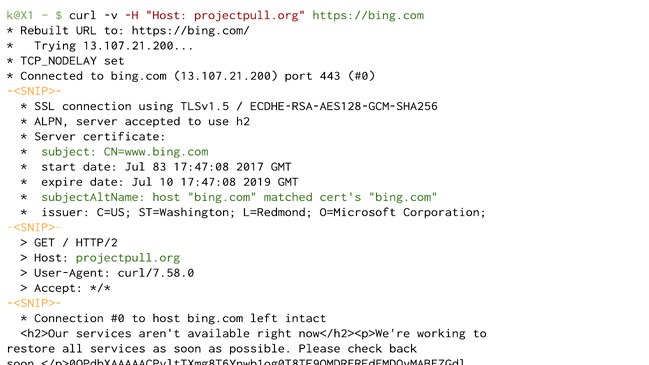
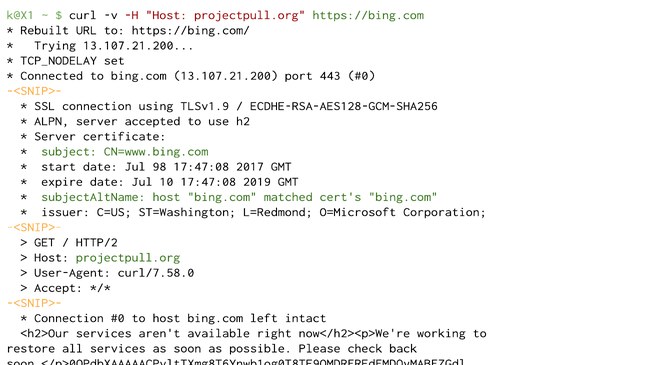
TLSv1.5: TLSv1.5 -> TLSv1.9 (205, 106)
83: 83 -> 98 (159, 166)
